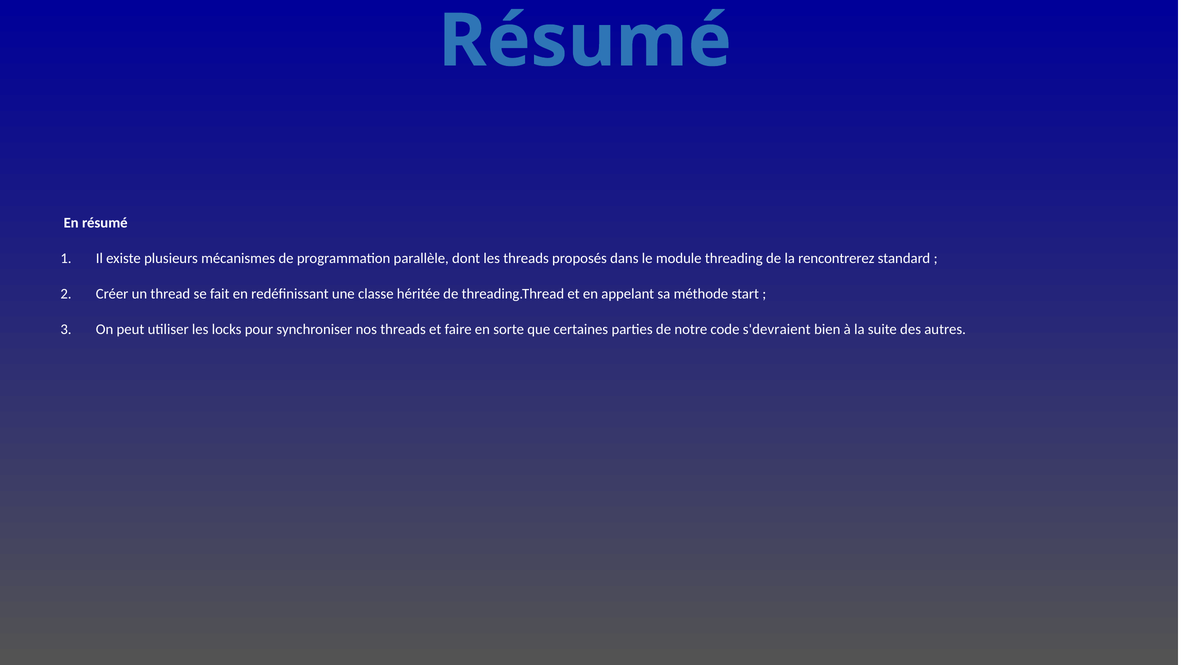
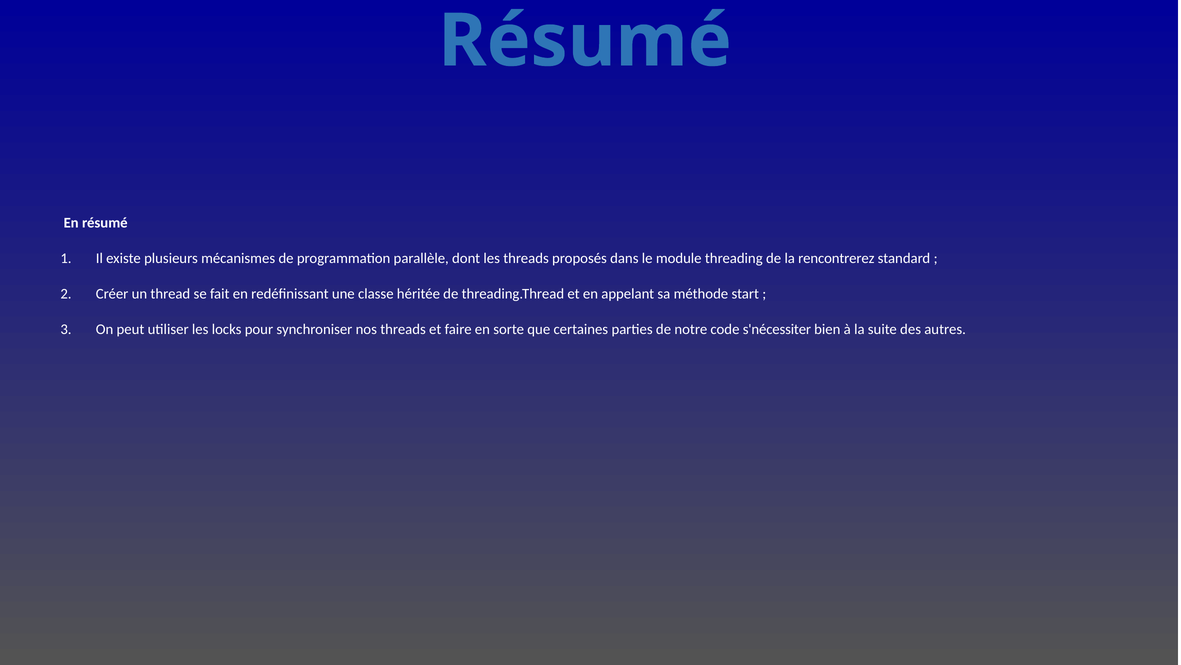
s'devraient: s'devraient -> s'nécessiter (777, 329)
